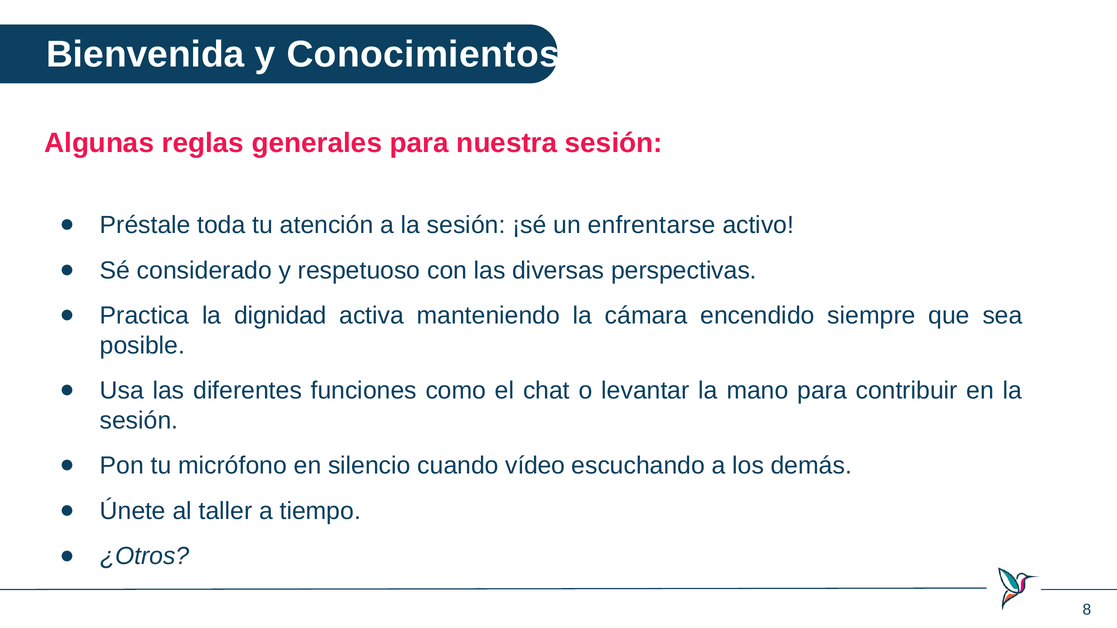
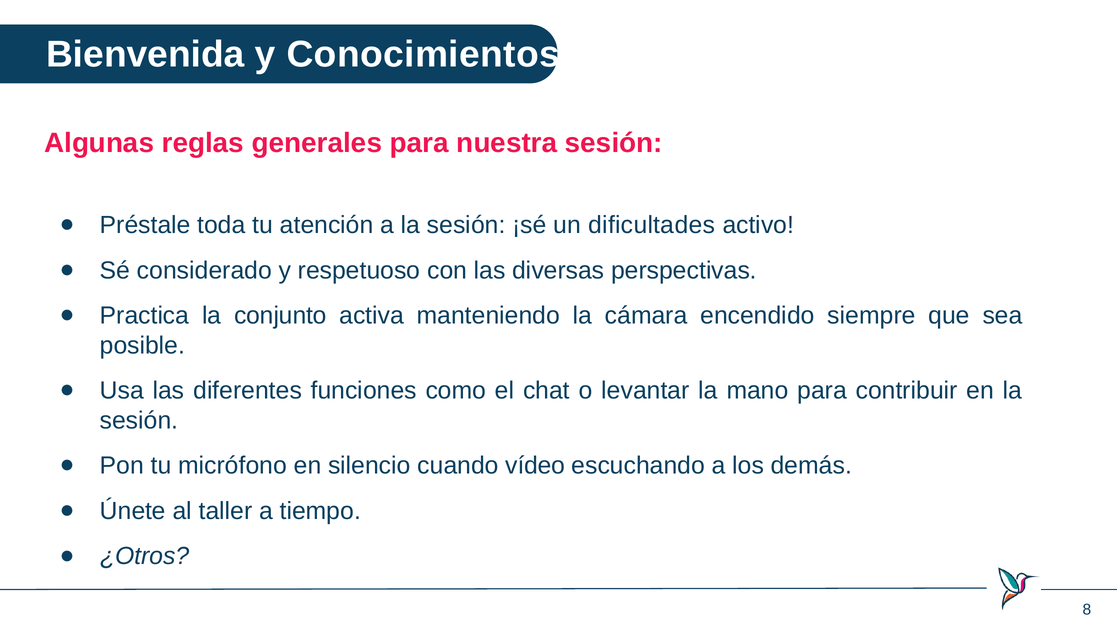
enfrentarse: enfrentarse -> dificultades (652, 225)
dignidad: dignidad -> conjunto (280, 316)
